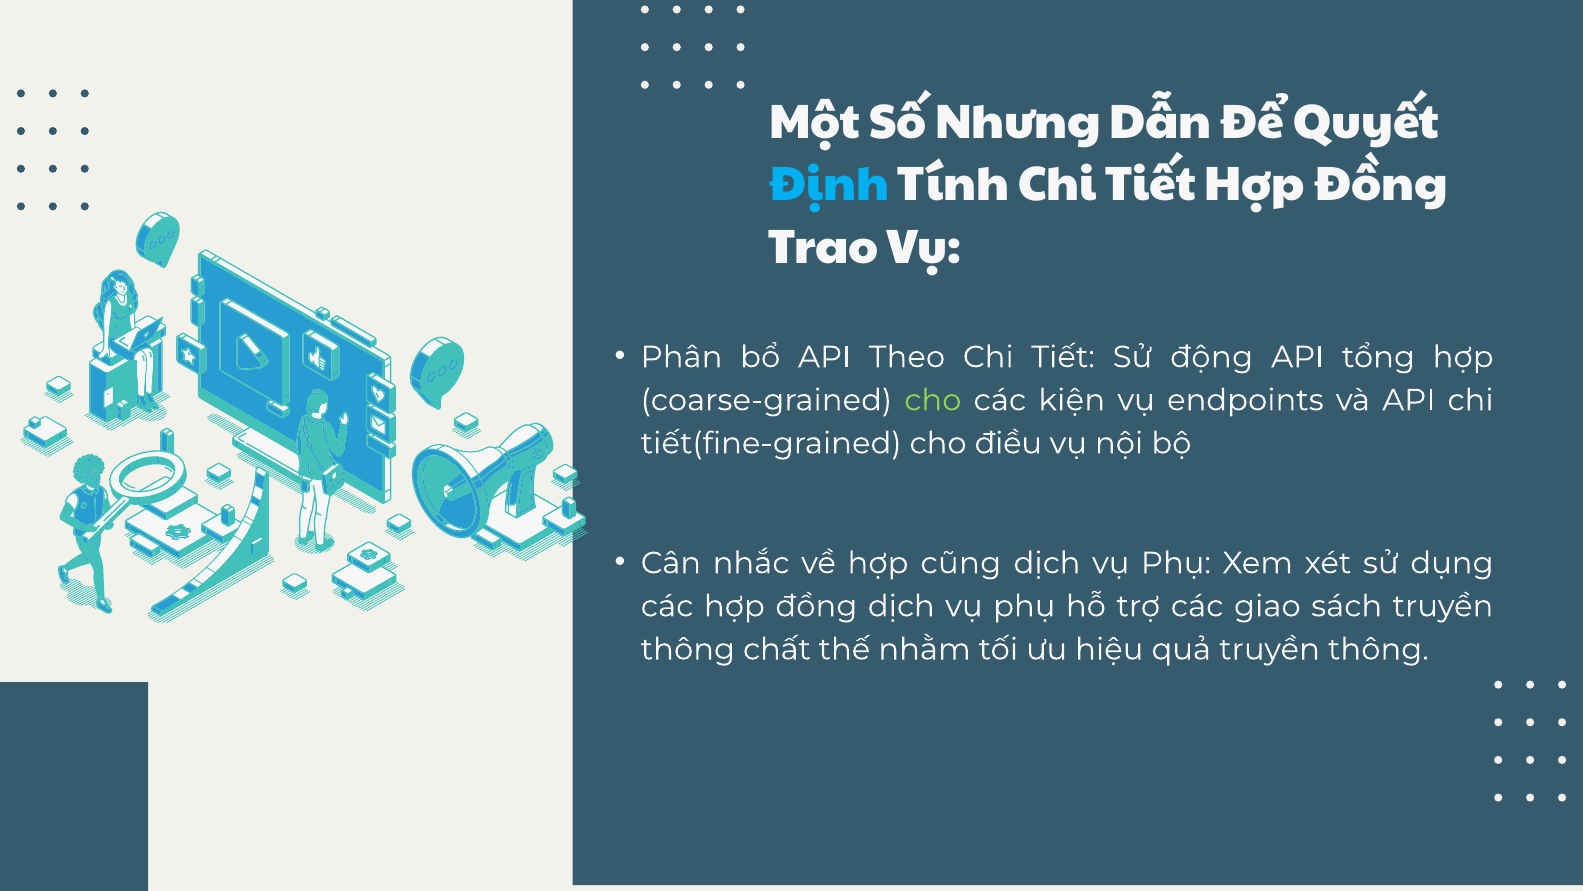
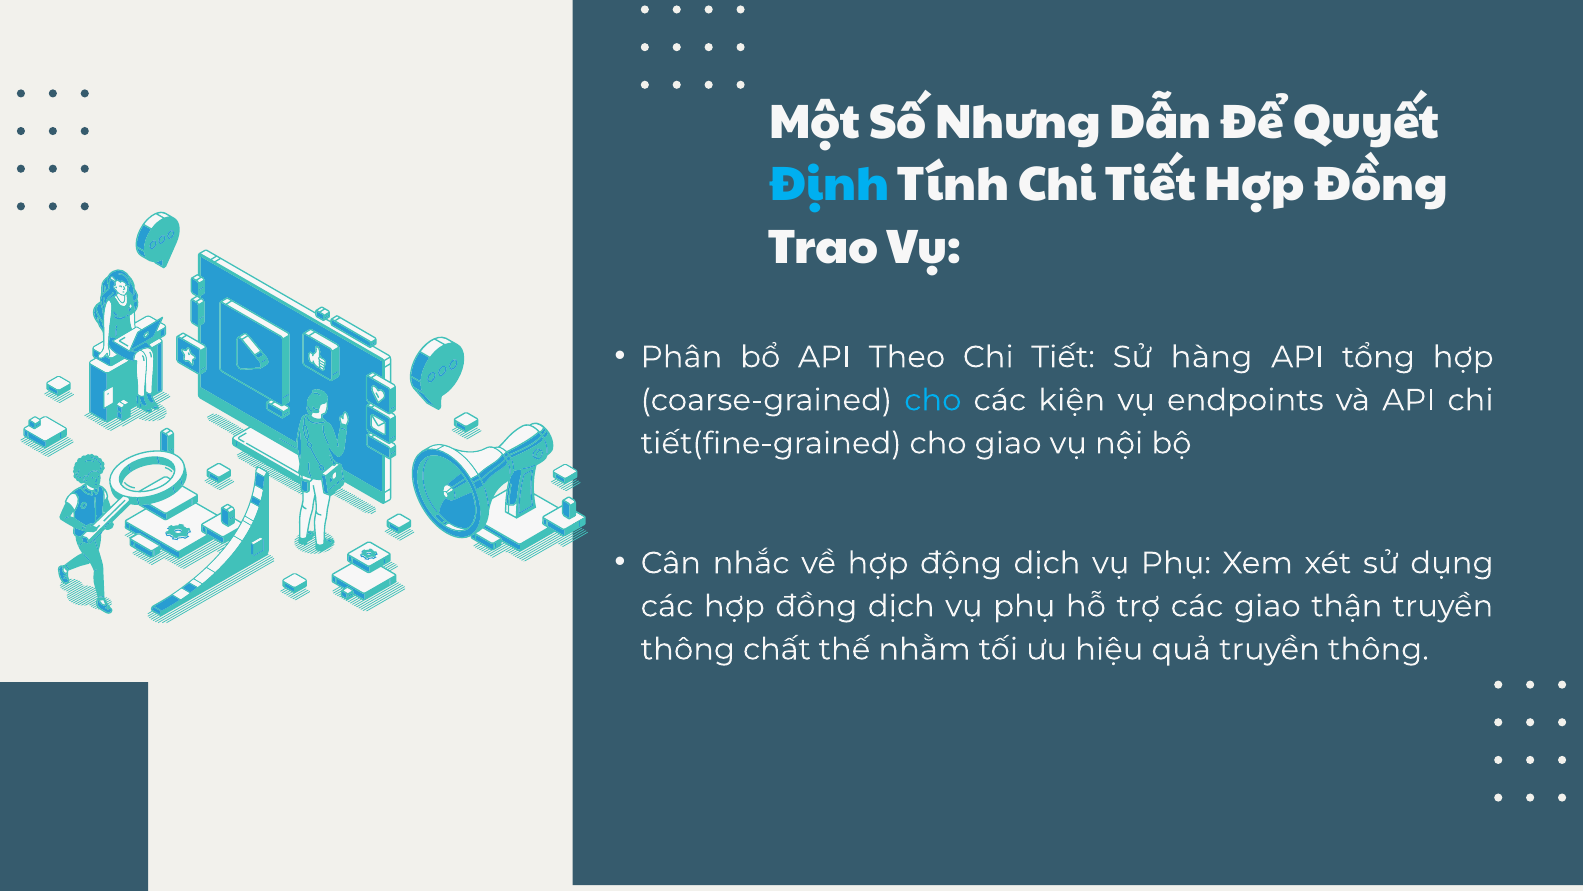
động: động -> hàng (1212, 357)
cho colour: light green -> light blue (933, 400)
cho điều: điều -> giao (1008, 443)
cũng: cũng -> động (961, 563)
sách: sách -> thận (1347, 606)
